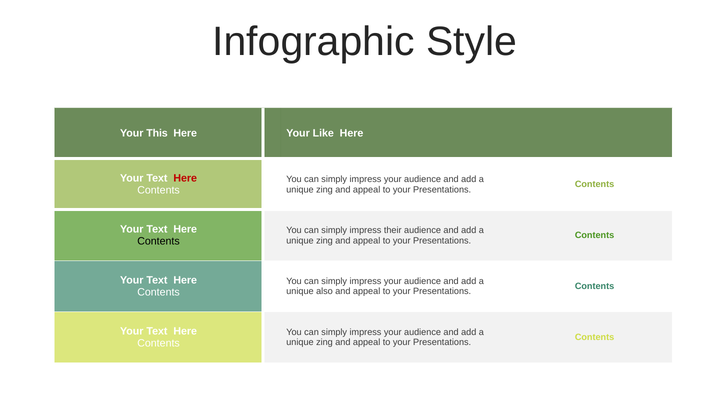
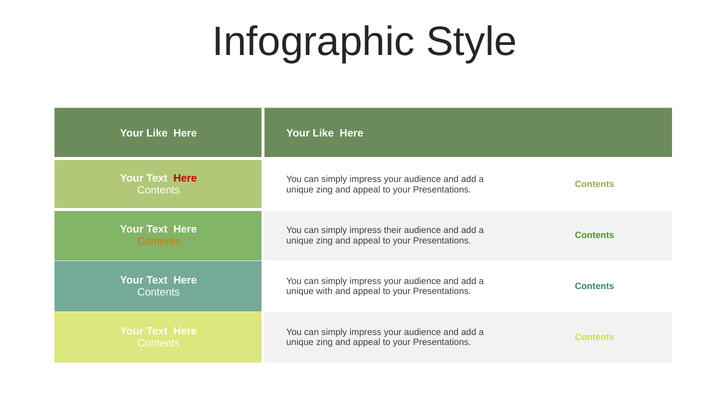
This: This -> Like (157, 133)
Contents colour: black -> orange (159, 241)
also: also -> with (324, 291)
